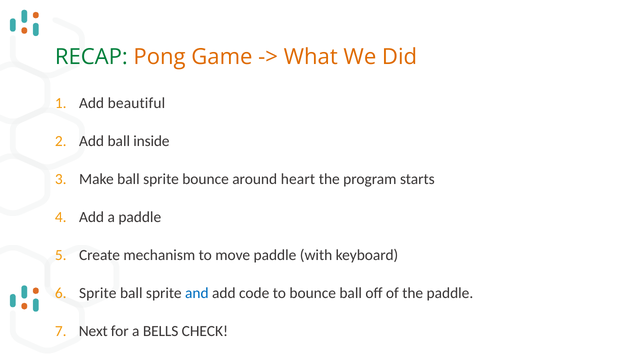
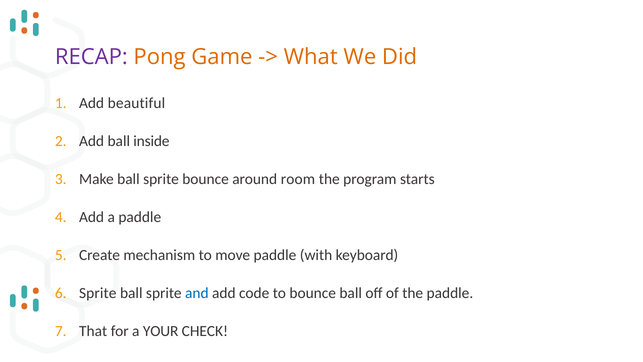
RECAP colour: green -> purple (91, 57)
heart: heart -> room (298, 179)
Next: Next -> That (93, 331)
BELLS: BELLS -> YOUR (161, 331)
